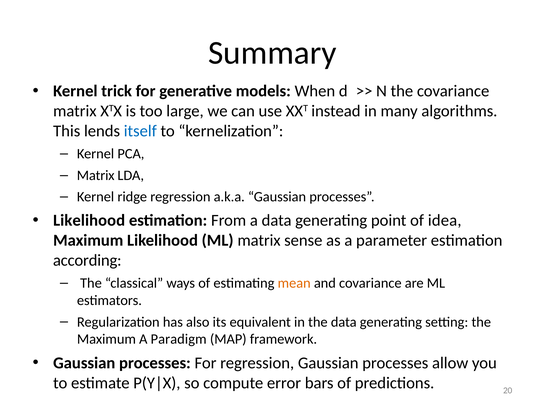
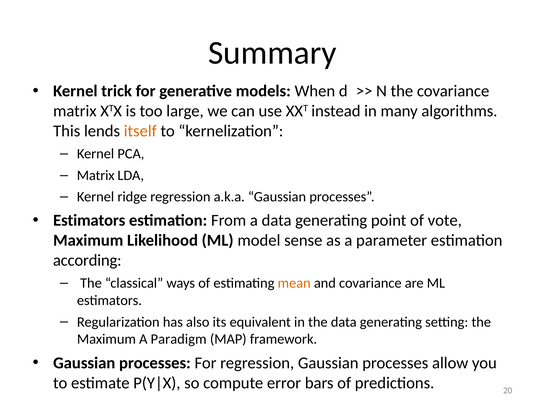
itself colour: blue -> orange (140, 131)
Likelihood: Likelihood -> Estimators (89, 220)
idea: idea -> vote (445, 220)
ML matrix: matrix -> model (259, 240)
